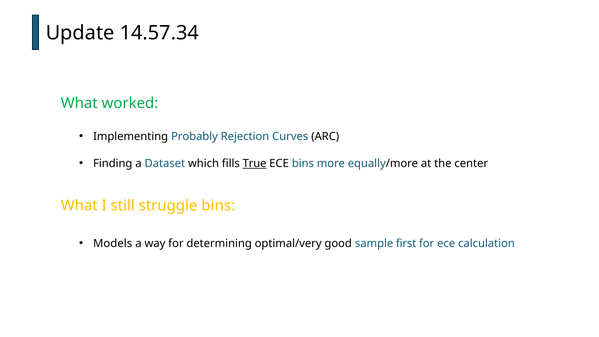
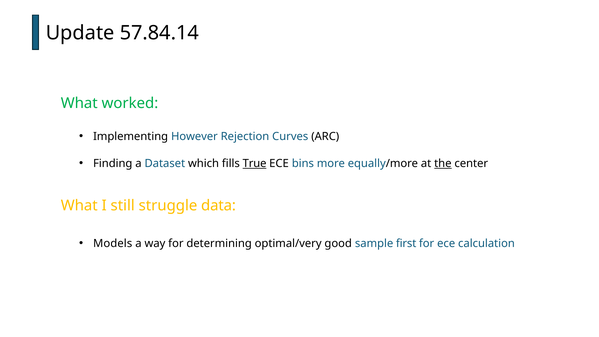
14.57.34: 14.57.34 -> 57.84.14 (159, 33)
Probably: Probably -> However (194, 136)
the underline: none -> present (443, 163)
struggle bins: bins -> data (218, 205)
